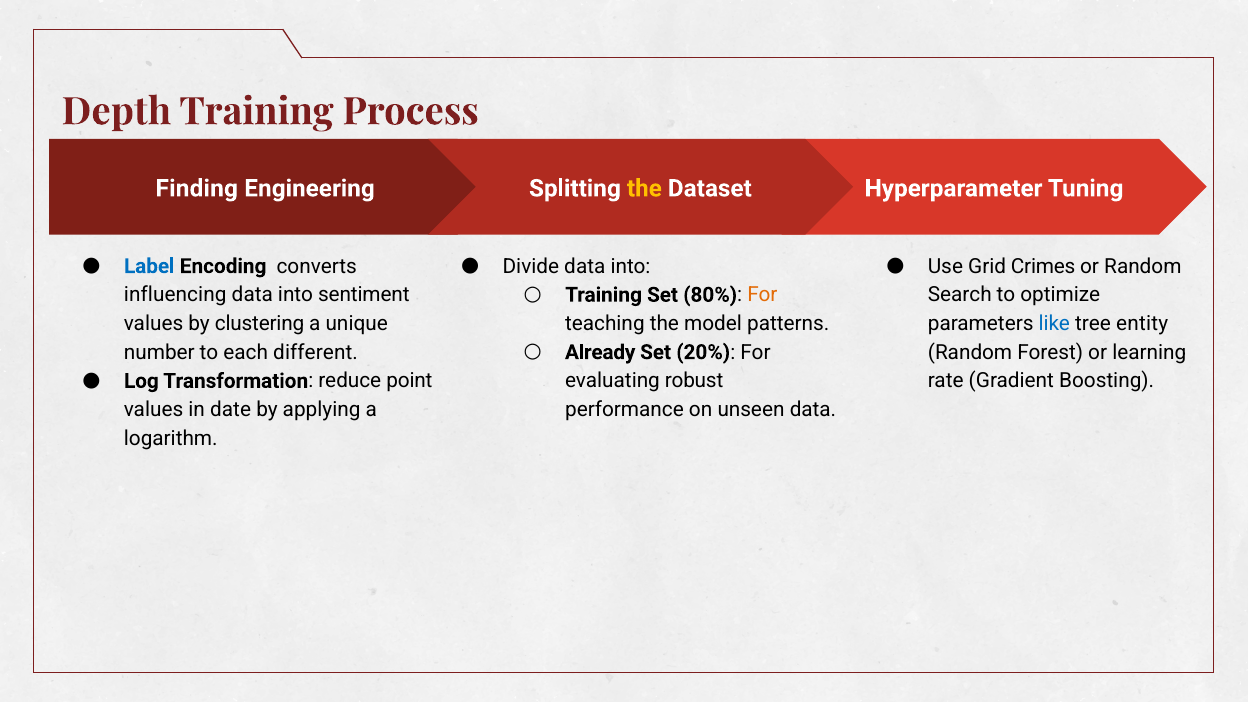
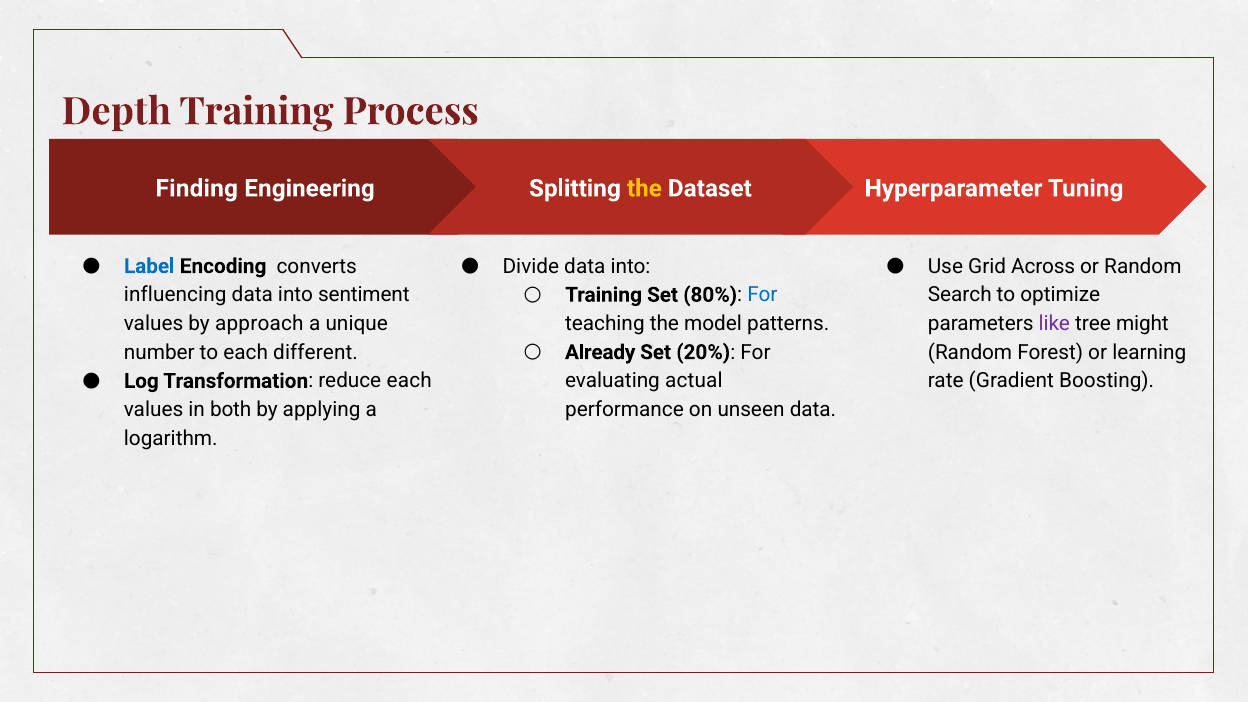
Crimes: Crimes -> Across (1043, 266)
For colour: orange -> blue (762, 295)
clustering: clustering -> approach (259, 324)
like colour: blue -> purple (1054, 324)
entity: entity -> might (1142, 324)
reduce point: point -> each (409, 381)
robust: robust -> actual (694, 381)
date: date -> both (231, 410)
